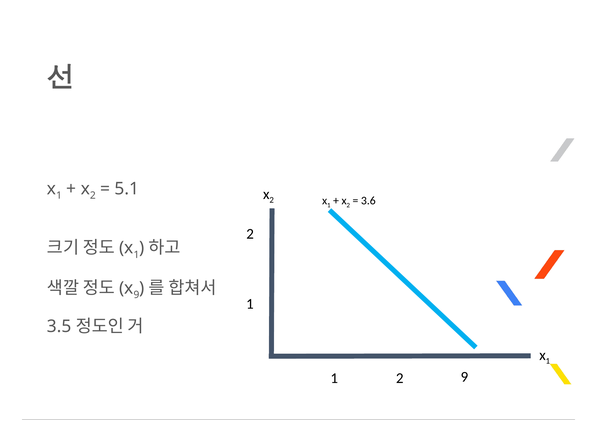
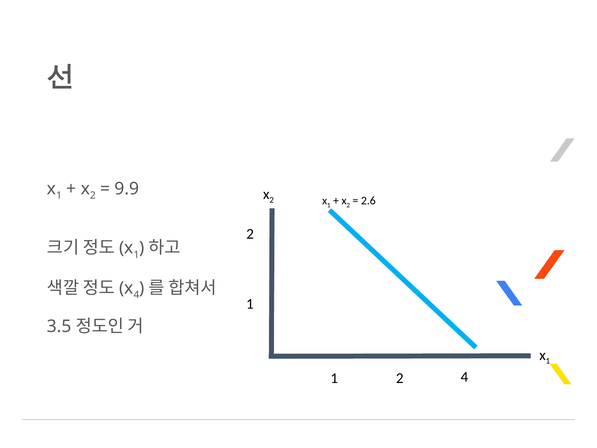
5.1: 5.1 -> 9.9 (127, 189)
3.6: 3.6 -> 2.6 (368, 201)
9: 9 -> 4 (136, 295)
2 9: 9 -> 4 (464, 377)
